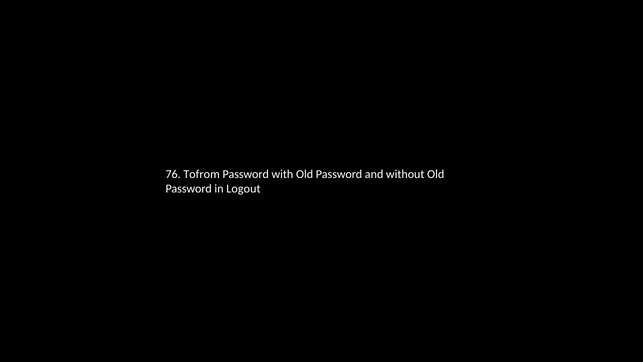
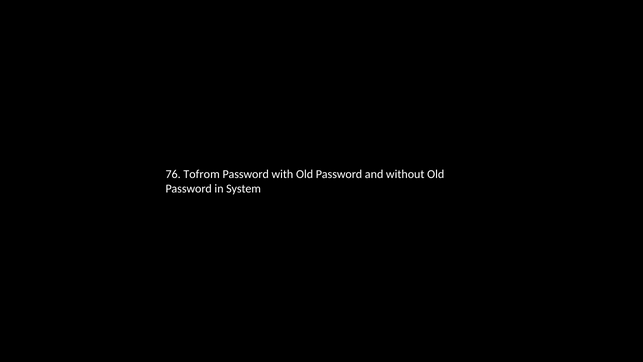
Logout: Logout -> System (244, 189)
